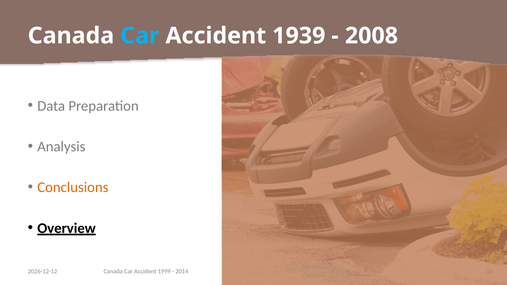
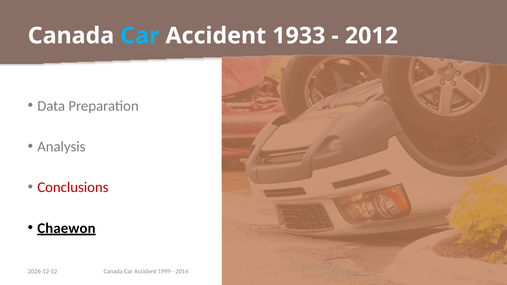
1939: 1939 -> 1933 (299, 36)
2008: 2008 -> 2012 (371, 36)
Conclusions colour: orange -> red (73, 188)
Overview: Overview -> Chaewon (66, 228)
